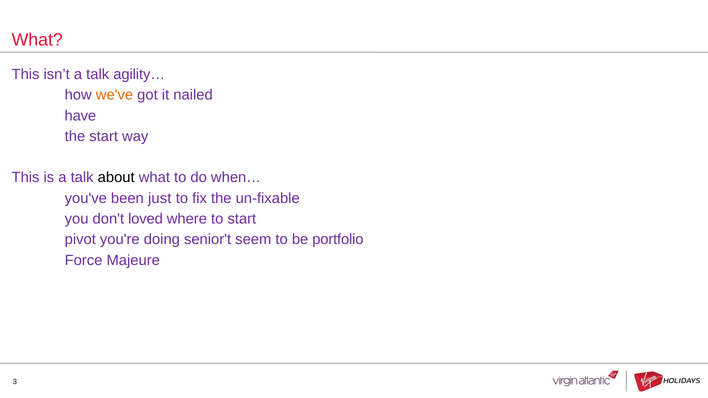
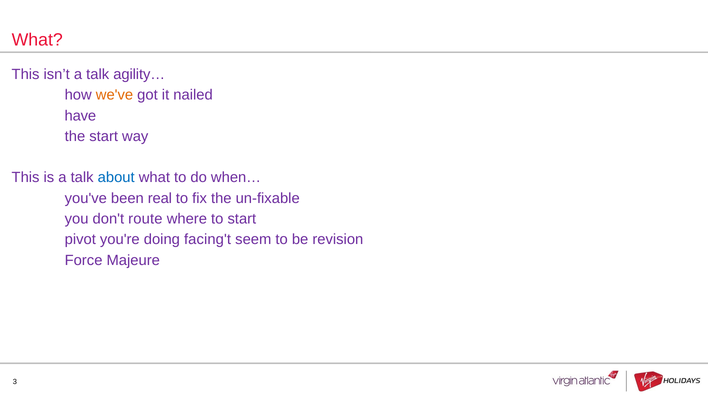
about colour: black -> blue (116, 178)
just: just -> real (160, 198)
loved: loved -> route (145, 219)
senior't: senior't -> facing't (208, 240)
portfolio: portfolio -> revision (338, 240)
